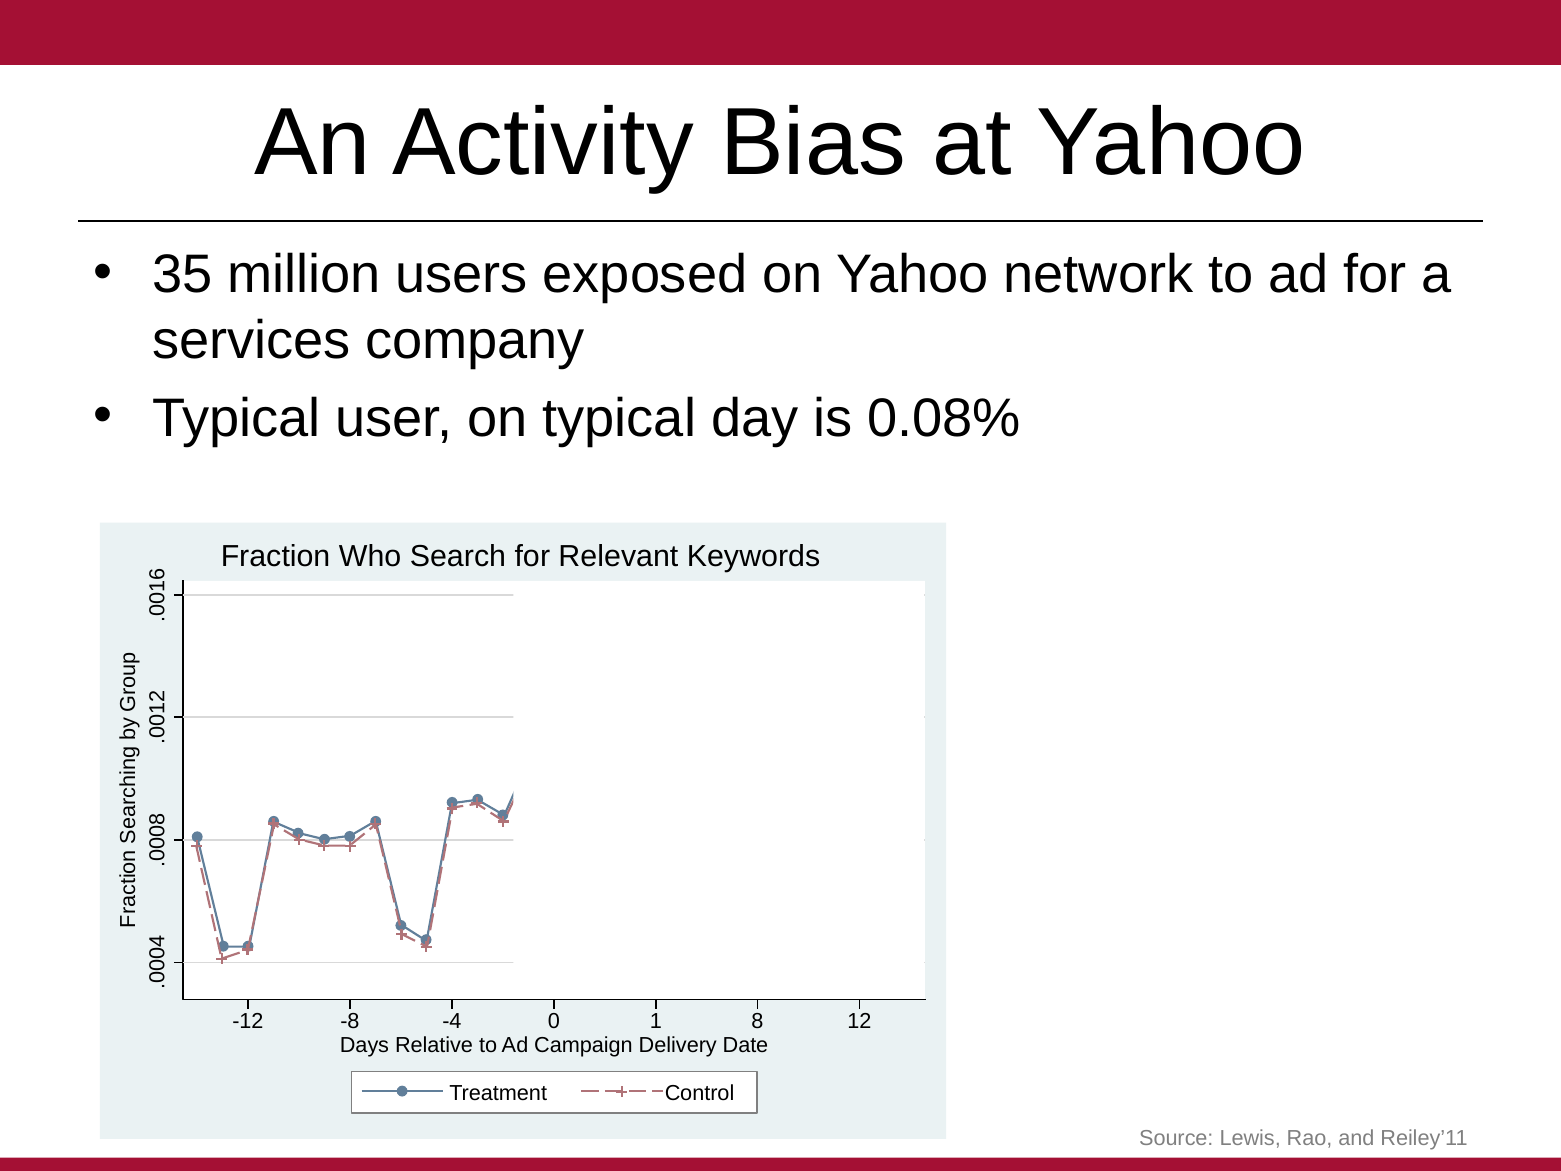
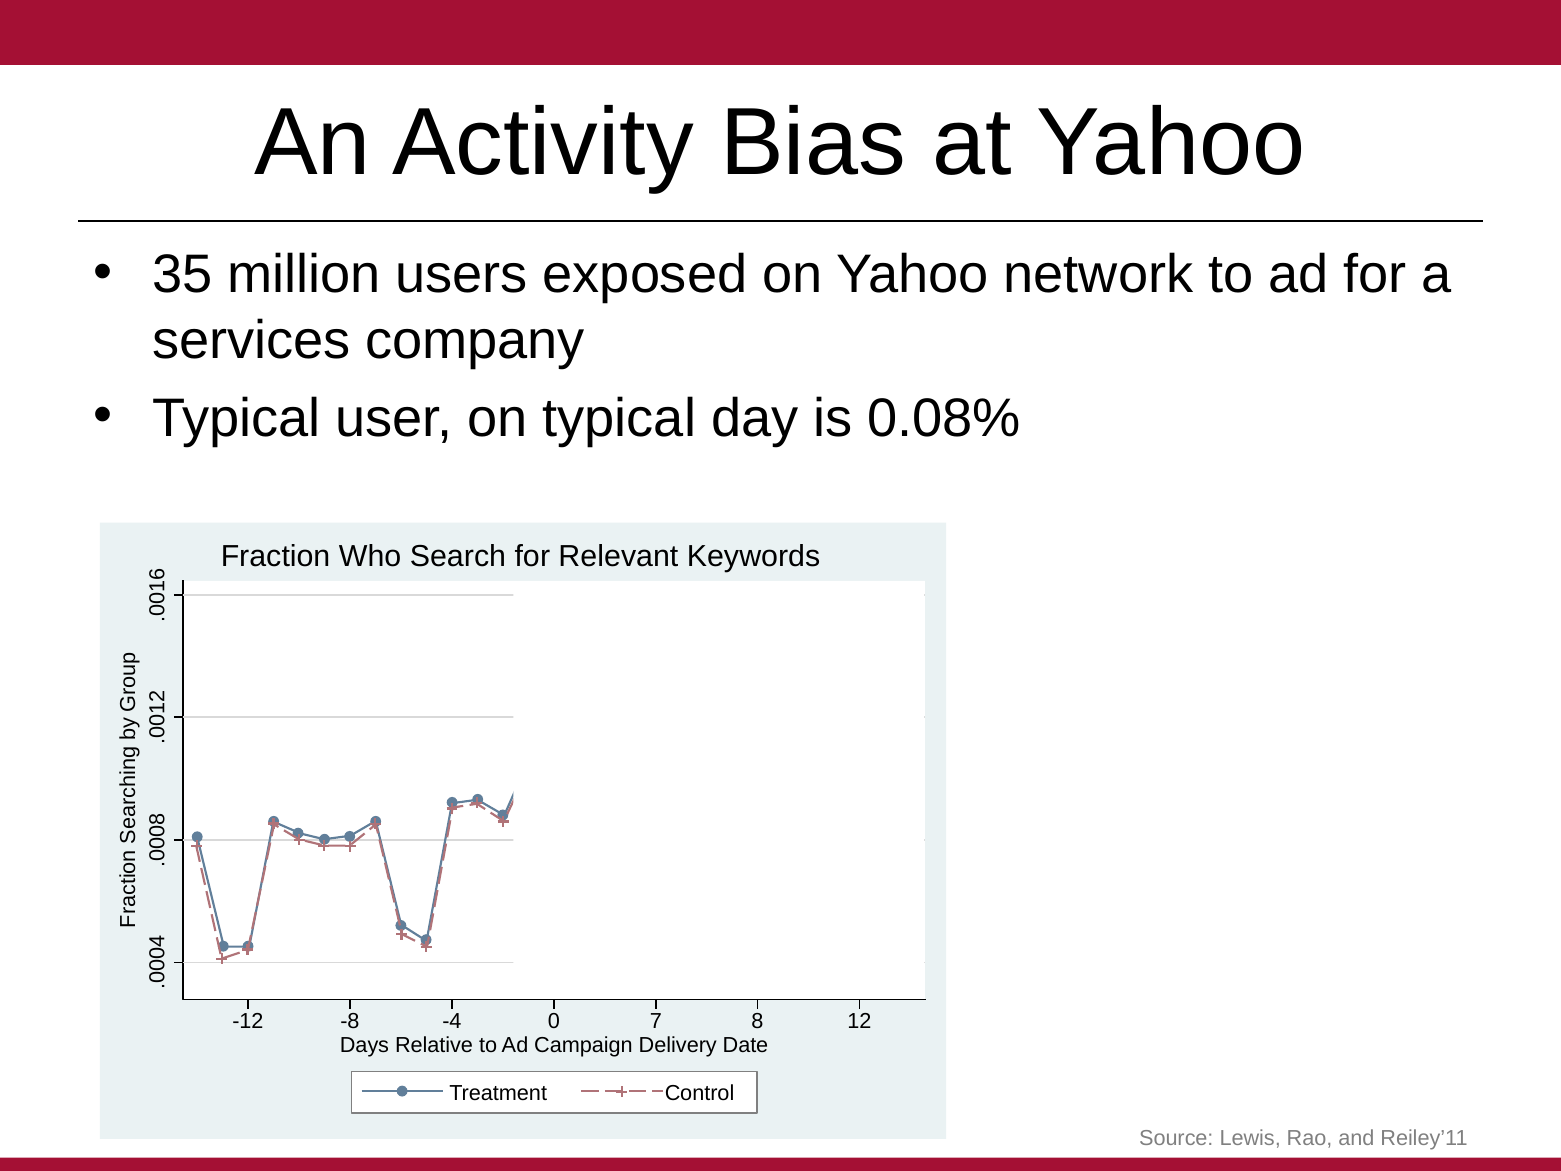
-4 0 1: 1 -> 7 (656, 1022)
